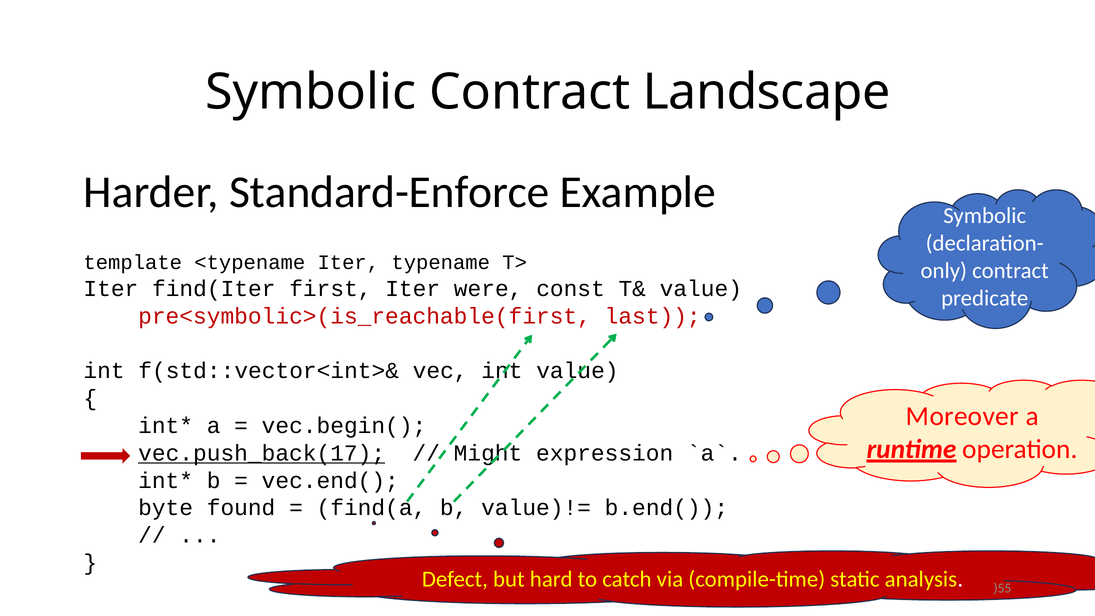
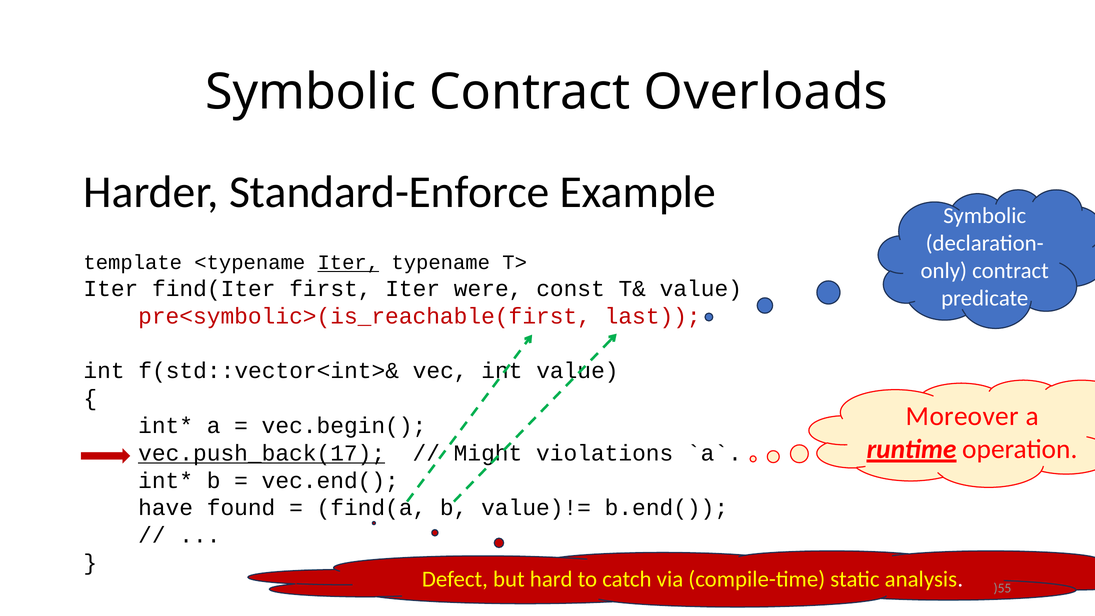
Landscape: Landscape -> Overloads (766, 92)
Iter underline: none -> present (348, 263)
expression: expression -> violations (605, 453)
byte: byte -> have (166, 508)
